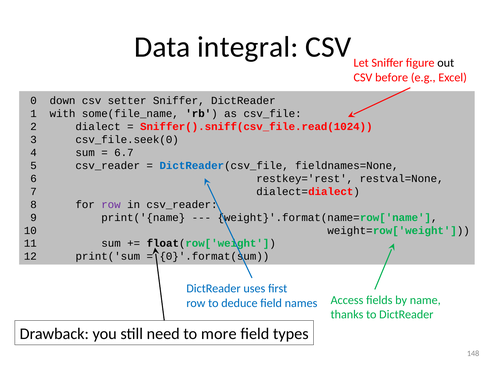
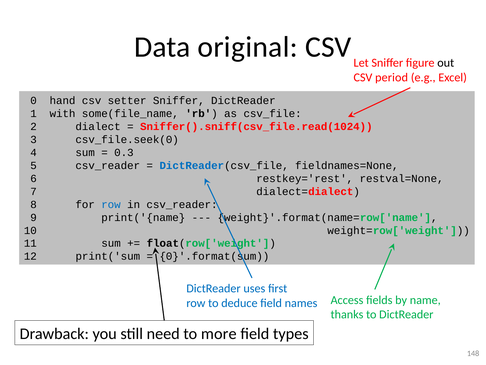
integral: integral -> original (248, 47)
before: before -> period (392, 77)
down: down -> hand (63, 101)
6.7: 6.7 -> 0.3 (124, 152)
row colour: purple -> blue (111, 204)
